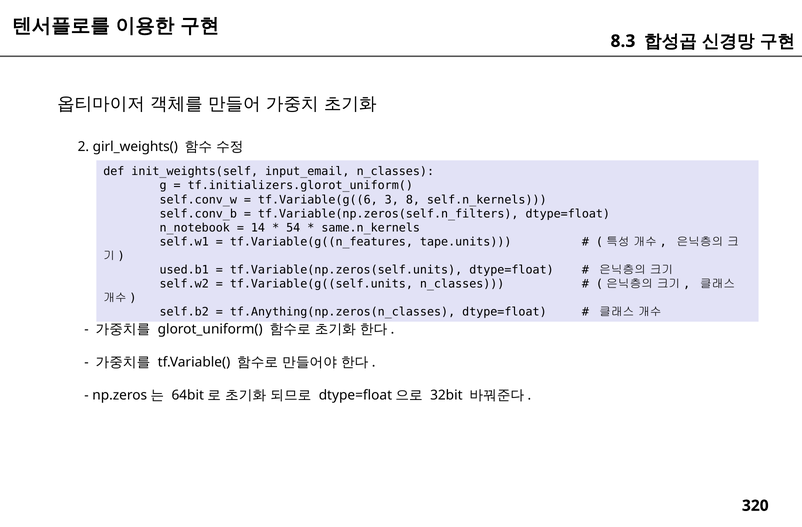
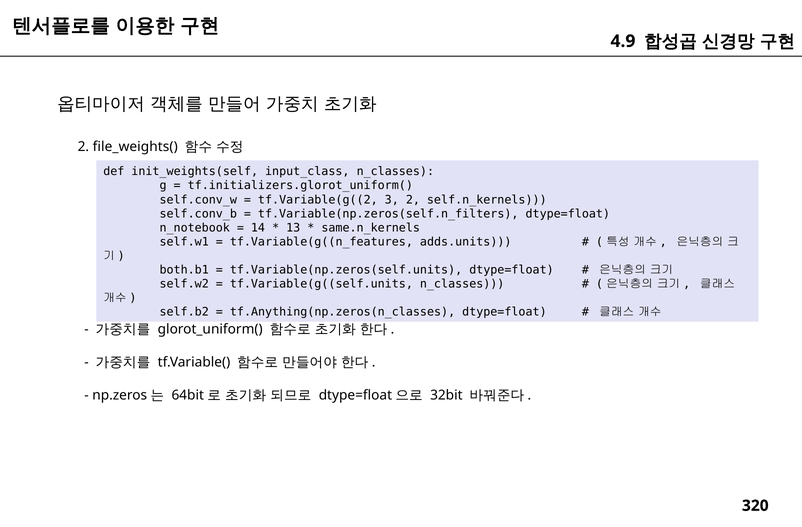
8.3: 8.3 -> 4.9 (623, 41)
girl_weights(: girl_weights( -> file_weights( (135, 147)
input_email: input_email -> input_class (307, 171)
tf.Variable(g((6: tf.Variable(g((6 -> tf.Variable(g((2 (318, 200)
3 8: 8 -> 2 (413, 200)
54: 54 -> 13 (293, 228)
tape.units: tape.units -> adds.units (466, 242)
used.b1: used.b1 -> both.b1 (184, 270)
